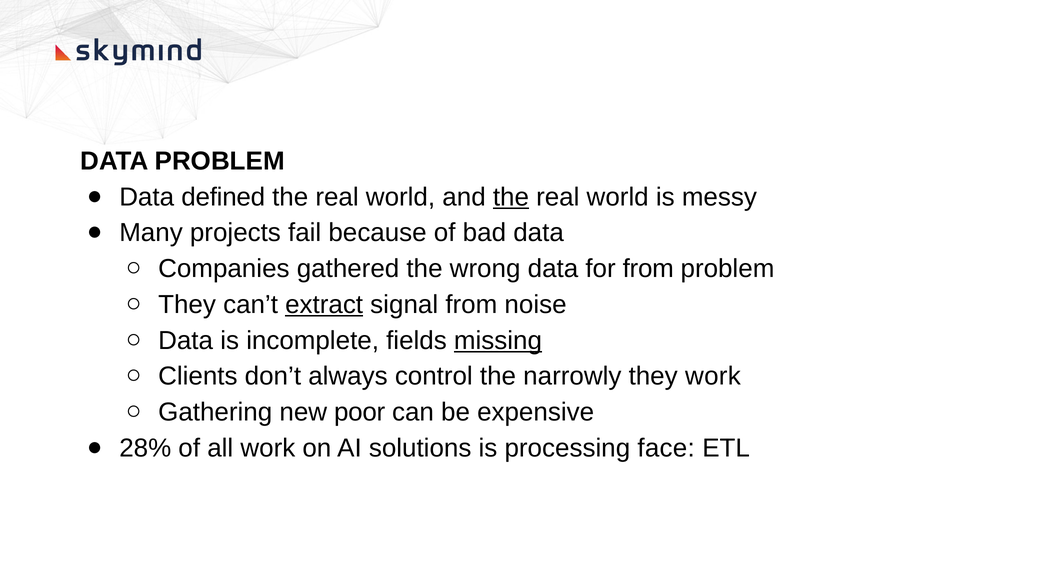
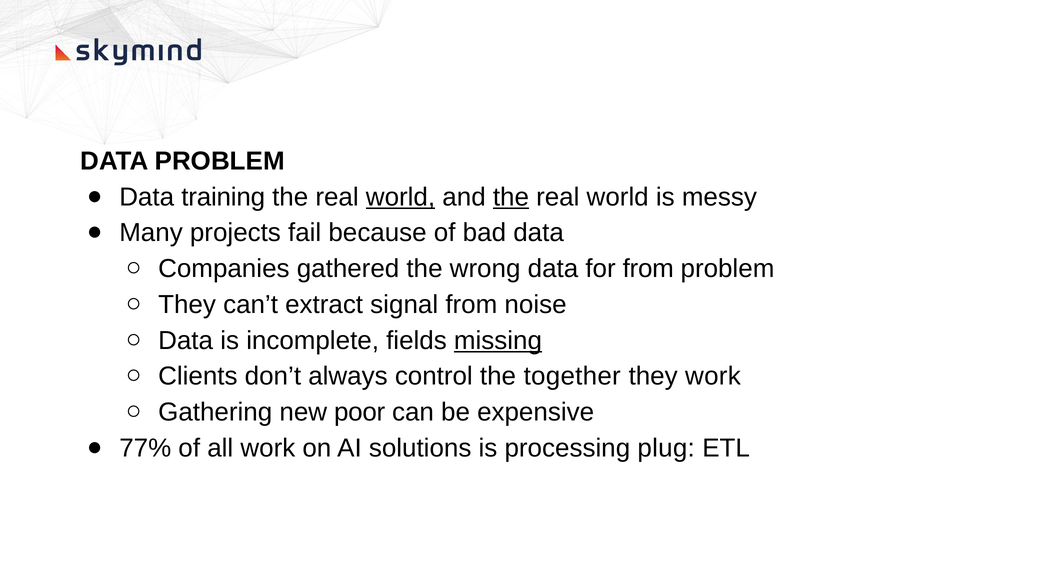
defined: defined -> training (223, 197)
world underline: none -> present (400, 197)
extract underline: present -> none (324, 304)
narrowly: narrowly -> together (572, 376)
28%: 28% -> 77% (145, 448)
face: face -> plug (666, 448)
